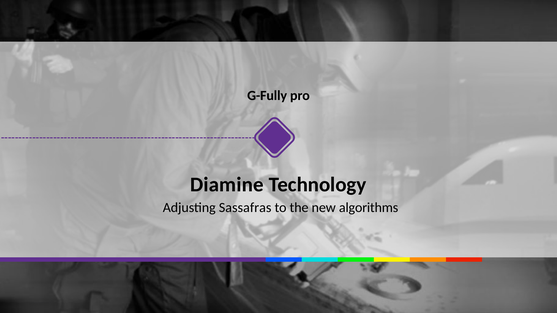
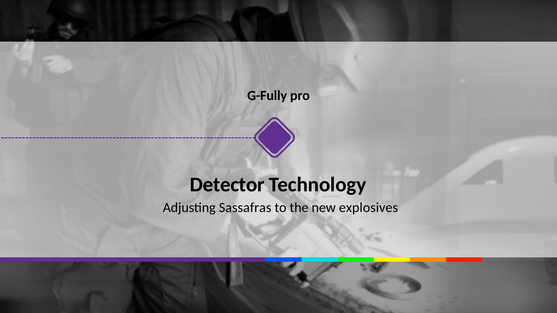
Diamine: Diamine -> Detector (227, 185)
algorithms: algorithms -> explosives (368, 208)
